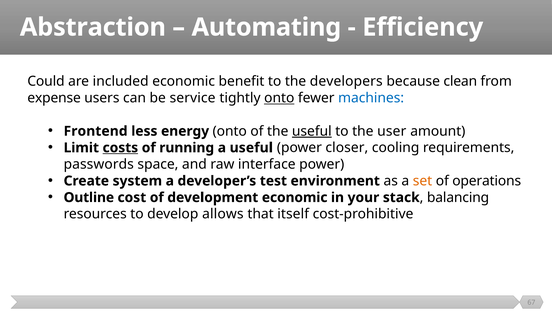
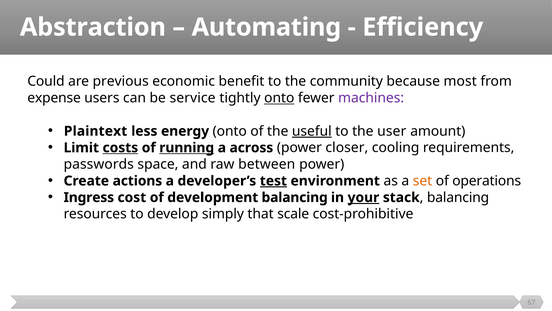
included: included -> previous (121, 81)
developers: developers -> community (346, 81)
clean: clean -> most (460, 81)
machines colour: blue -> purple (371, 98)
Frontend: Frontend -> Plaintext (96, 131)
running underline: none -> present (187, 147)
a useful: useful -> across (251, 147)
interface: interface -> between (267, 164)
system: system -> actions (137, 181)
test underline: none -> present (273, 181)
Outline: Outline -> Ingress (89, 197)
development economic: economic -> balancing (295, 197)
your underline: none -> present (363, 197)
allows: allows -> simply (223, 214)
itself: itself -> scale (293, 214)
